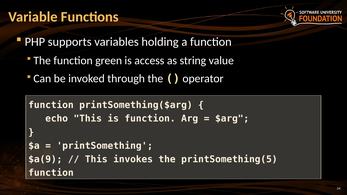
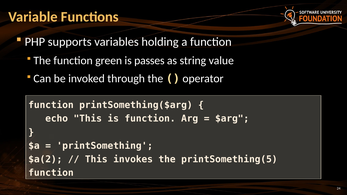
access: access -> passes (149, 61)
$a(9: $a(9 -> $a(2 (45, 159)
